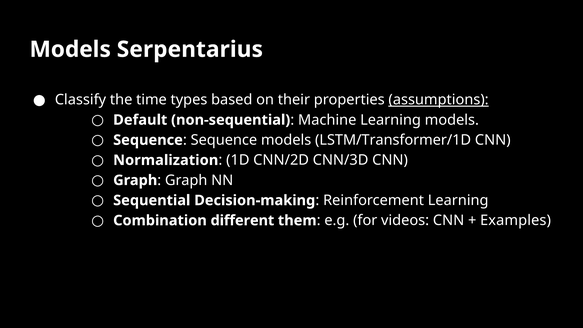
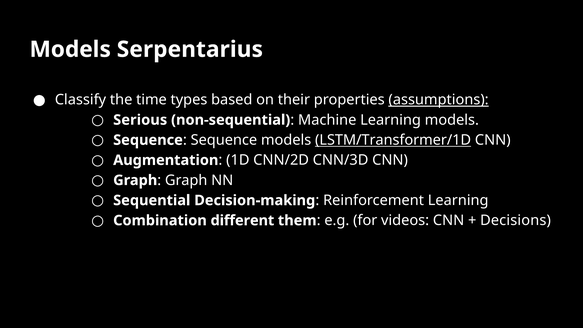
Default: Default -> Serious (140, 120)
LSTM/Transformer/1D underline: none -> present (393, 140)
Normalization: Normalization -> Augmentation (166, 160)
Examples: Examples -> Decisions (516, 220)
